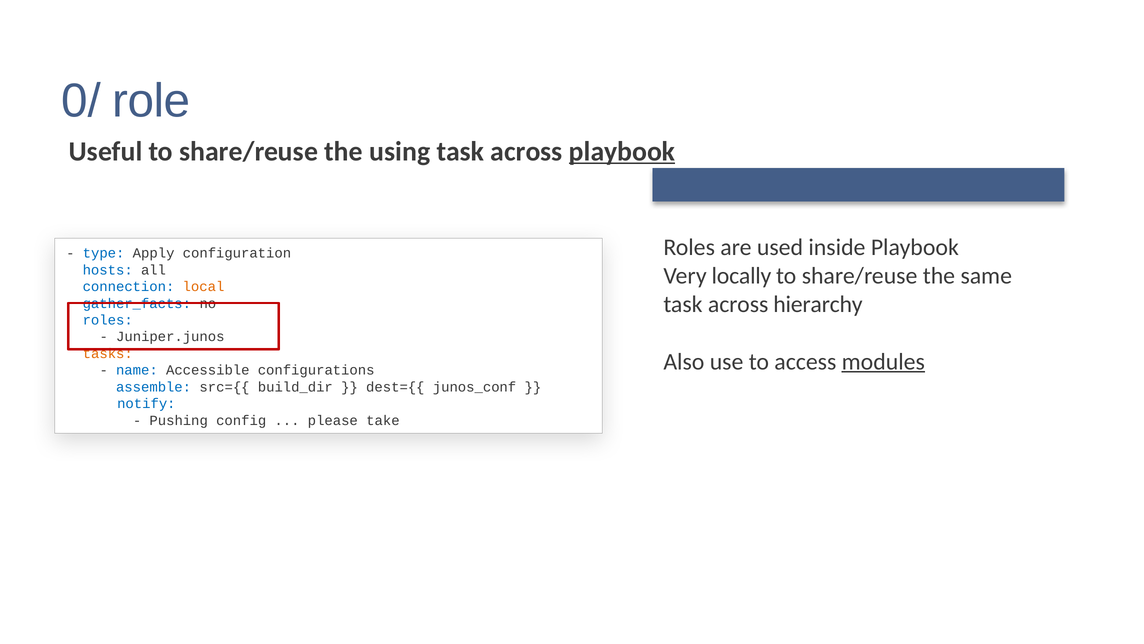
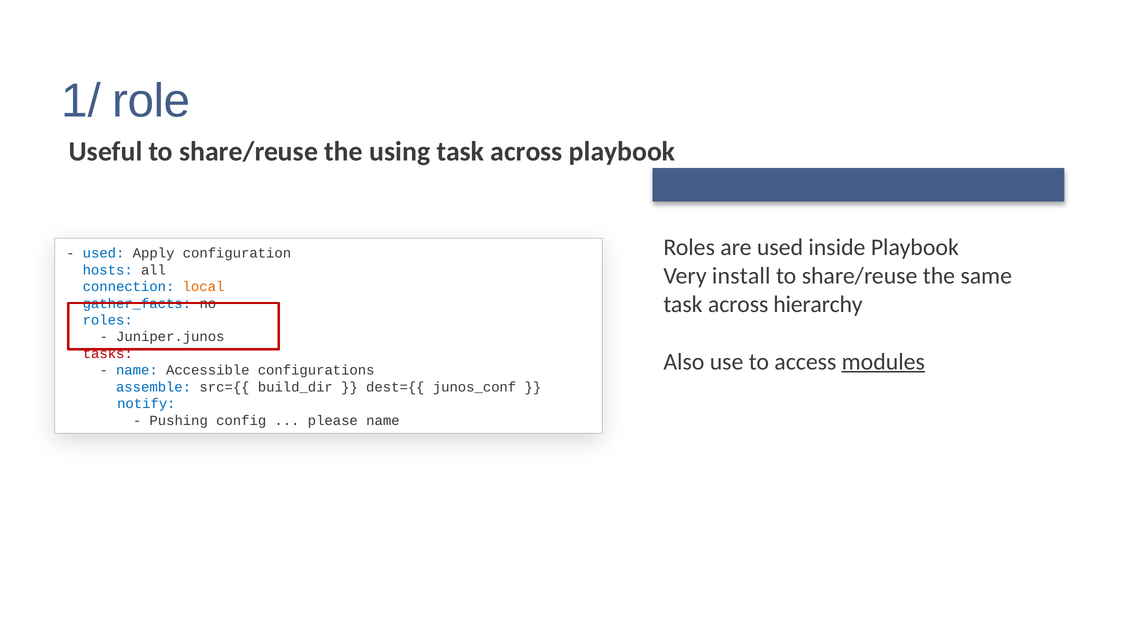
0/: 0/ -> 1/ (81, 101)
playbook underline: present -> none (622, 151)
type: type -> used (104, 253)
locally: locally -> install (741, 276)
tasks colour: orange -> red (108, 353)
please take: take -> name (383, 420)
